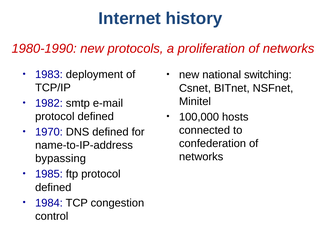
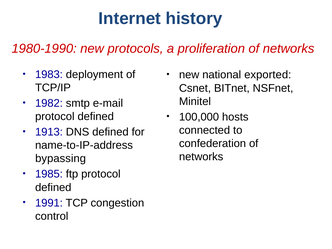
switching: switching -> exported (268, 75)
1970: 1970 -> 1913 (49, 132)
1984: 1984 -> 1991 (49, 203)
